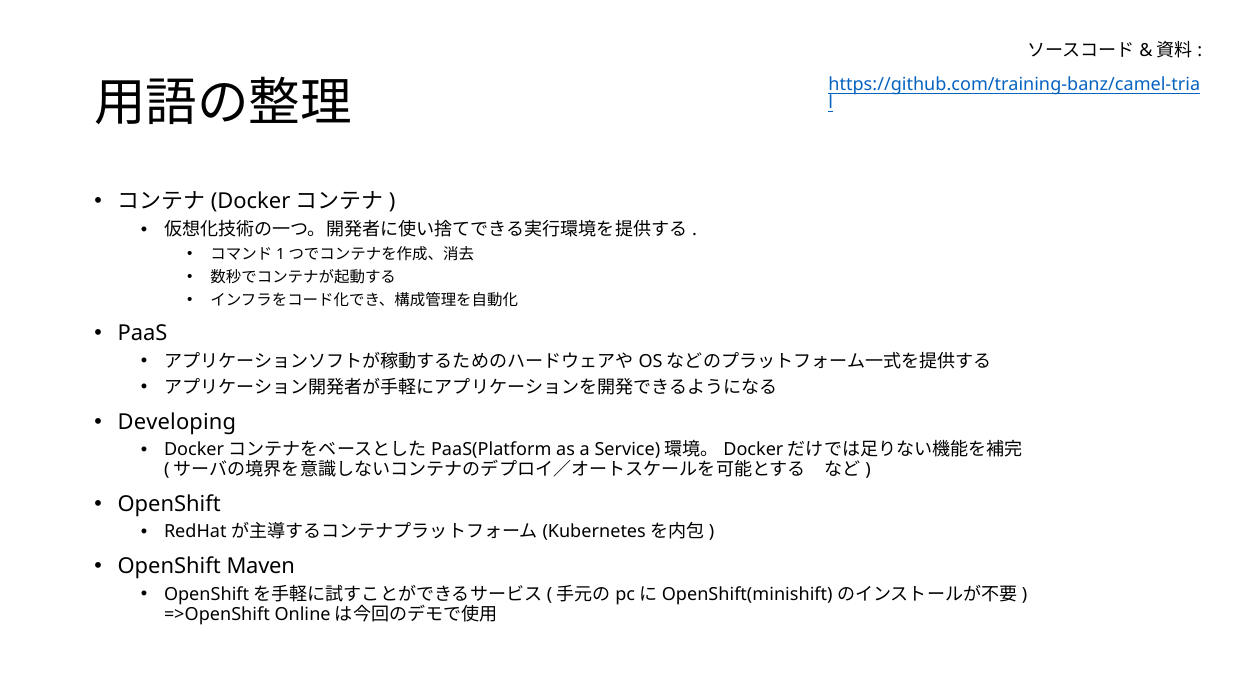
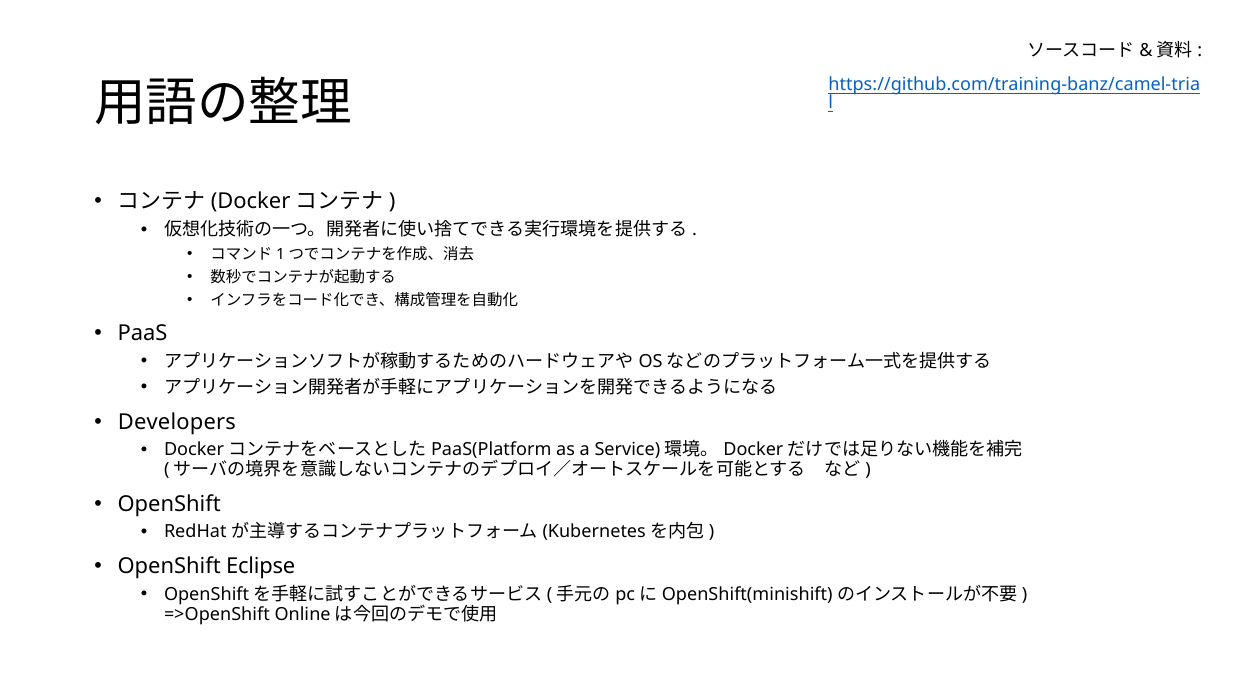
Developing: Developing -> Developers (177, 422)
Maven: Maven -> Eclipse (261, 567)
